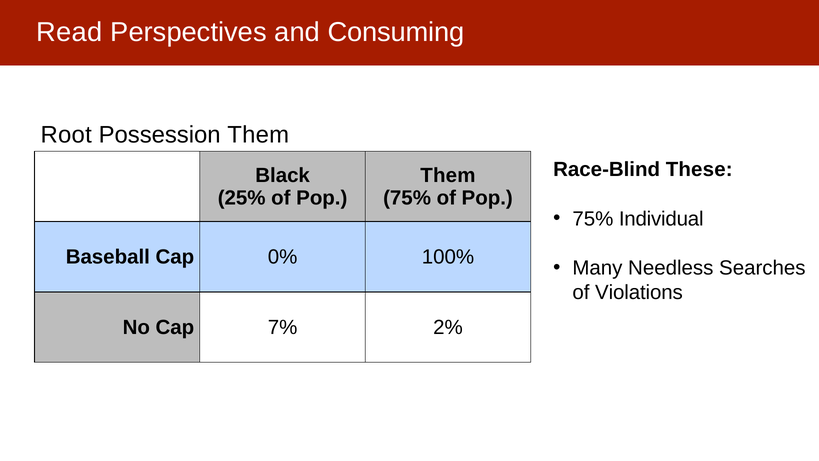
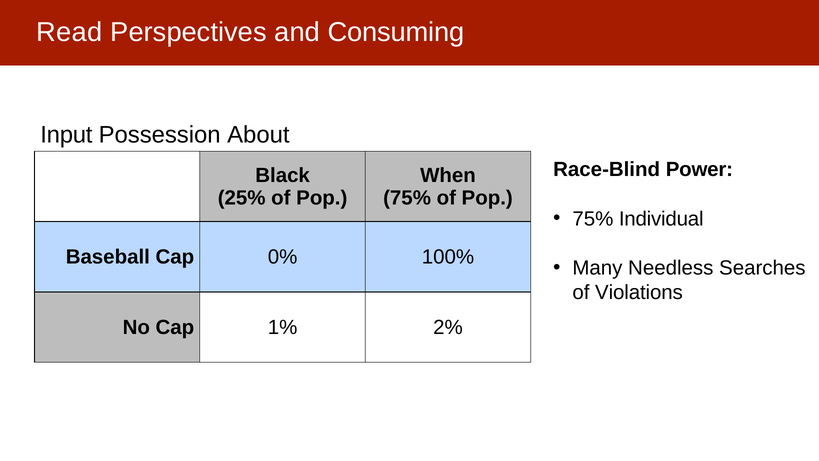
Root: Root -> Input (66, 135)
Possession Them: Them -> About (258, 135)
These: These -> Power (699, 170)
Them: Them -> When (448, 175)
7%: 7% -> 1% (283, 327)
